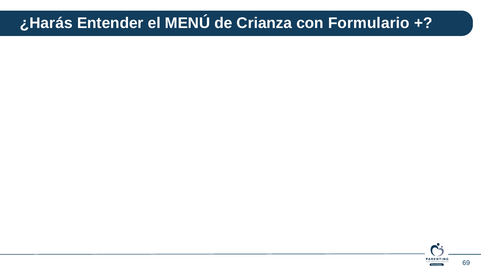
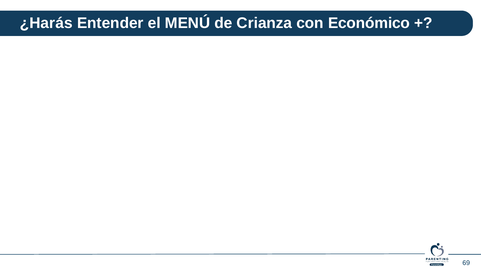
Formulario: Formulario -> Económico (369, 23)
